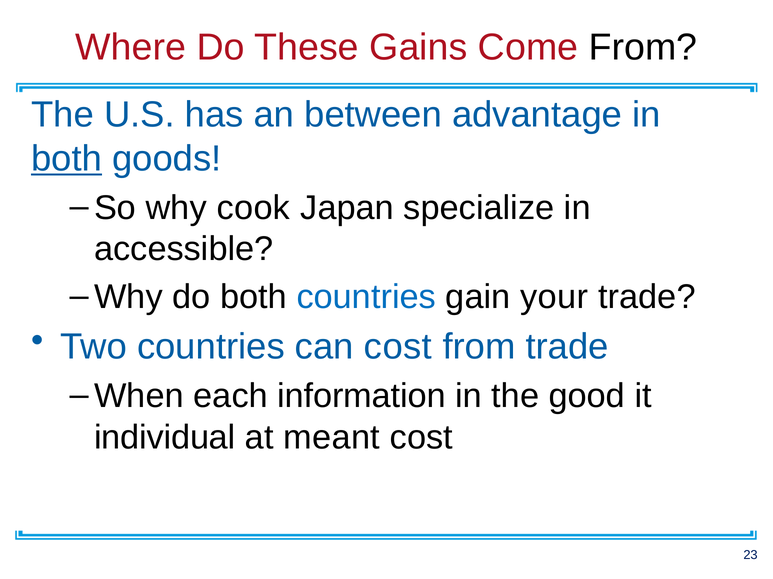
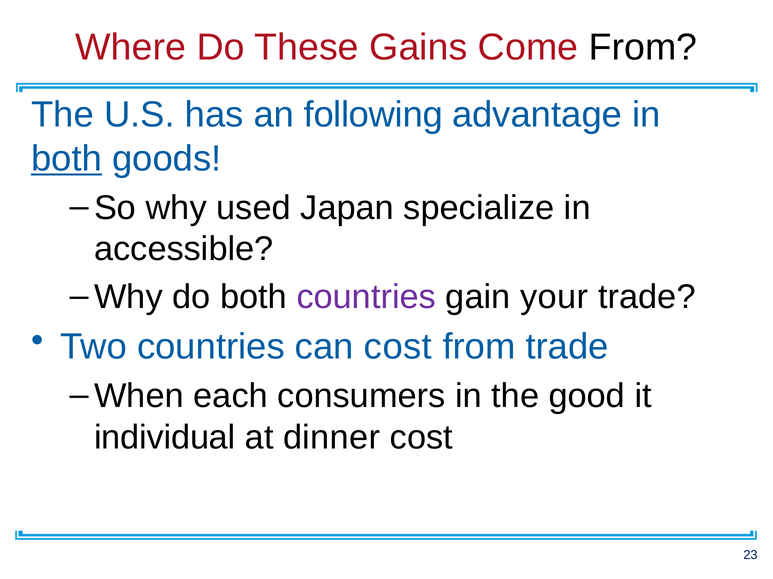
between: between -> following (373, 115)
cook: cook -> used (254, 208)
countries colour: blue -> purple (366, 297)
information: information -> consumers (361, 397)
meant: meant -> dinner (332, 438)
